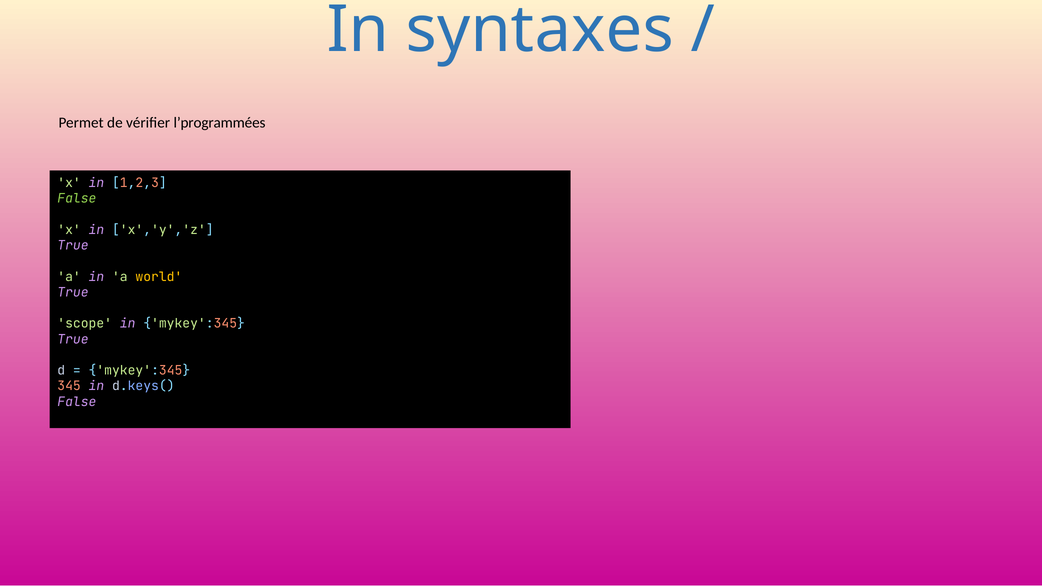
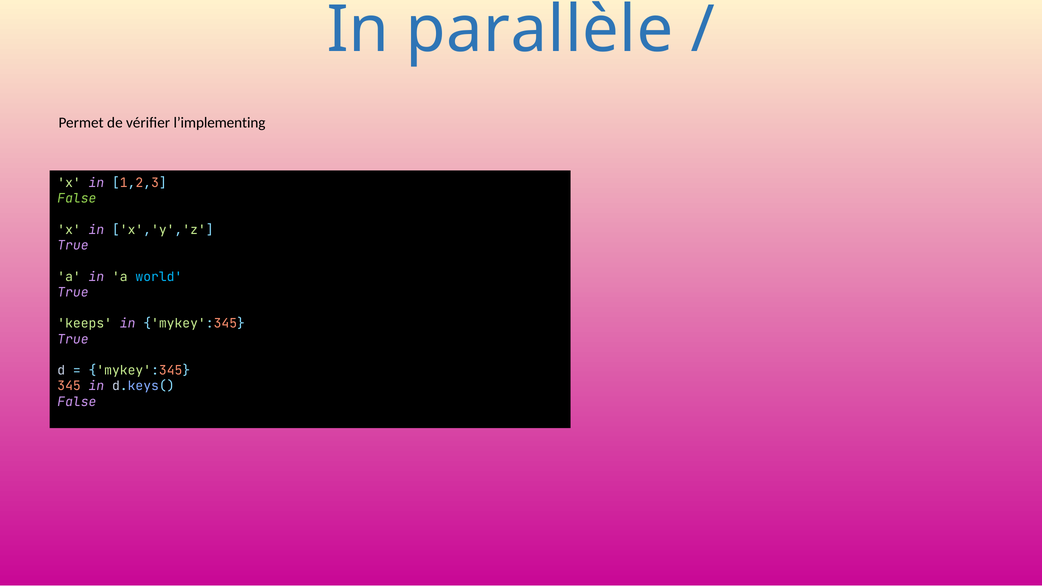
syntaxes: syntaxes -> parallèle (540, 30)
l’programmées: l’programmées -> l’implementing (219, 123)
world colour: yellow -> light blue (159, 277)
scope: scope -> keeps (85, 324)
